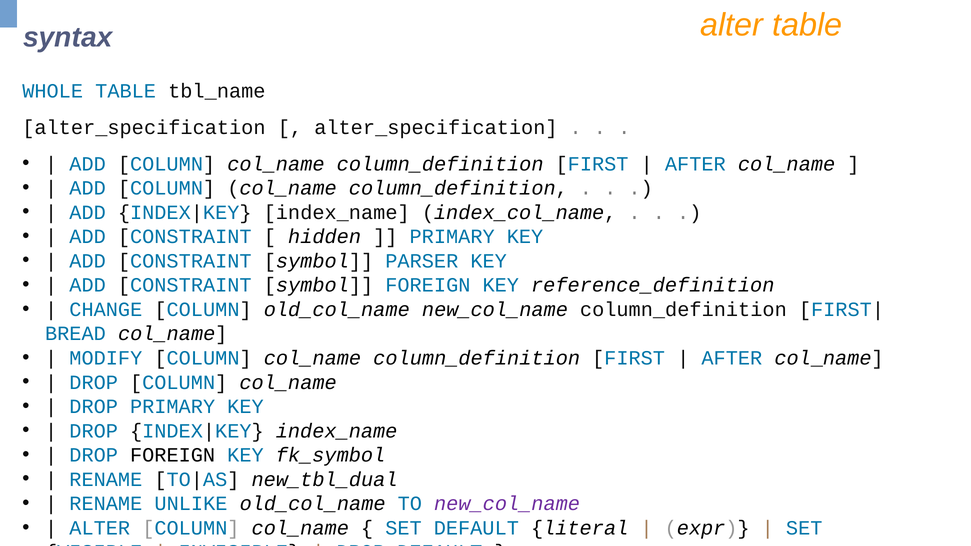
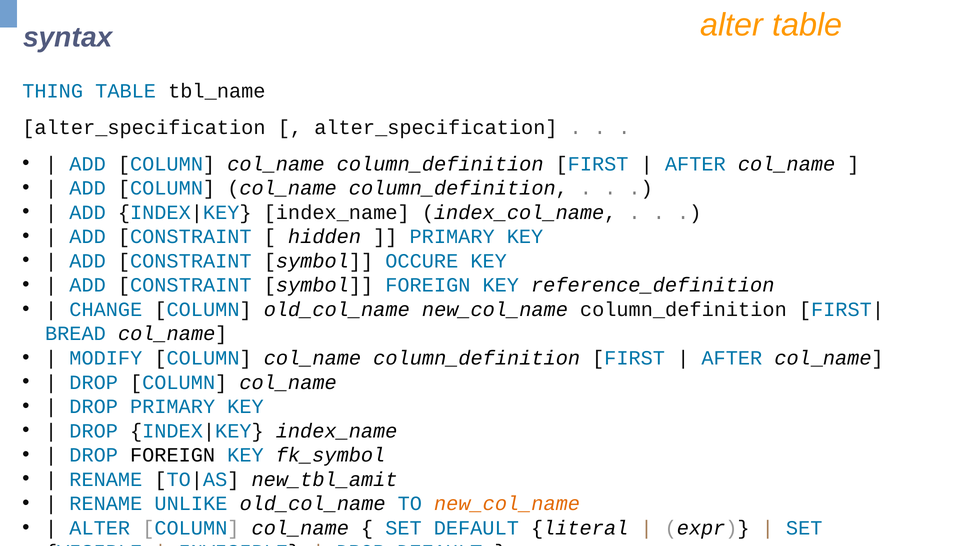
WHOLE: WHOLE -> THING (53, 91)
PARSER: PARSER -> OCCURE (422, 261)
new_tbl_dual: new_tbl_dual -> new_tbl_amit (325, 480)
new_col_name colour: purple -> orange (507, 504)
